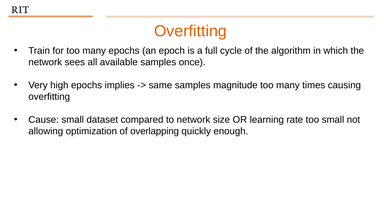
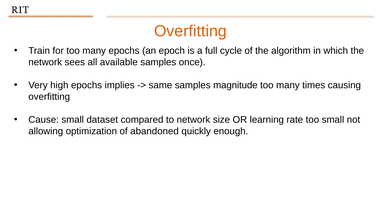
overlapping: overlapping -> abandoned (155, 131)
